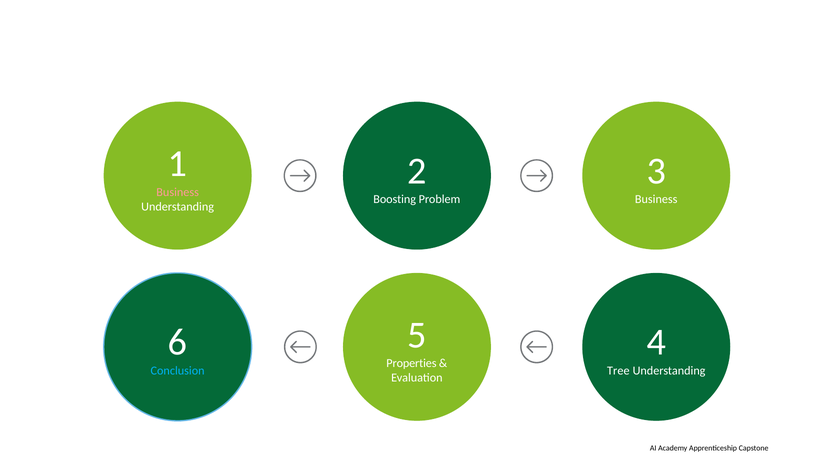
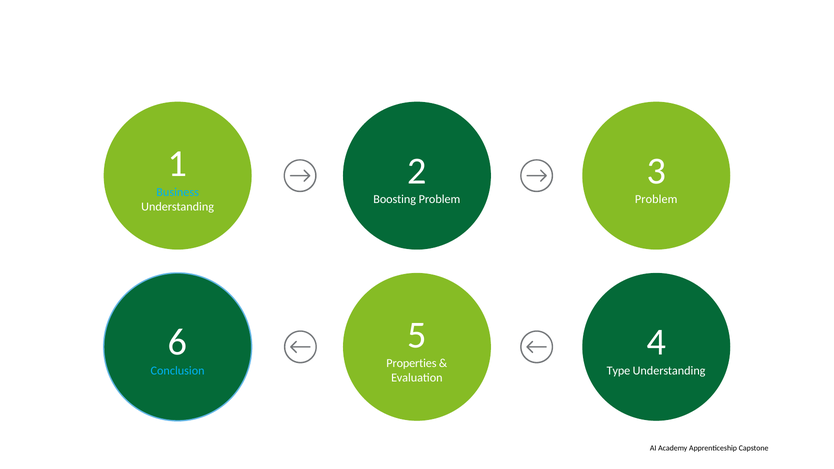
Business colour: pink -> light blue (178, 192)
Business: Business -> Problem (656, 199)
Tree: Tree -> Type (618, 371)
